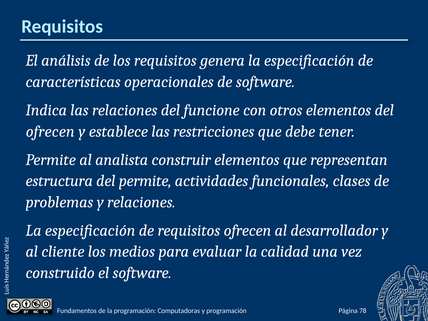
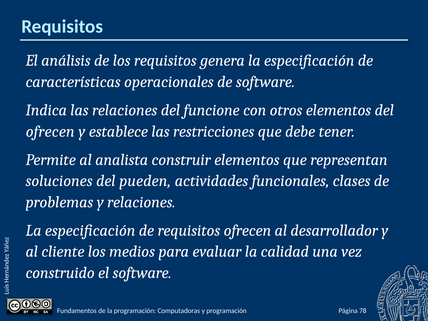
estructura: estructura -> soluciones (59, 181)
del permite: permite -> pueden (145, 181)
